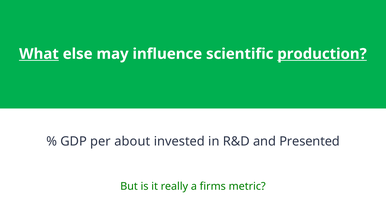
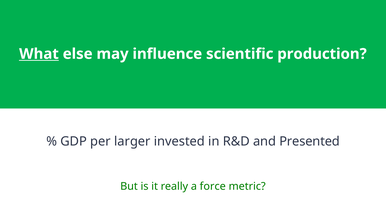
production underline: present -> none (322, 54)
about: about -> larger (132, 142)
firms: firms -> force (213, 186)
